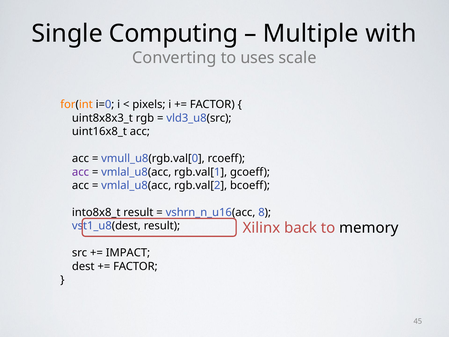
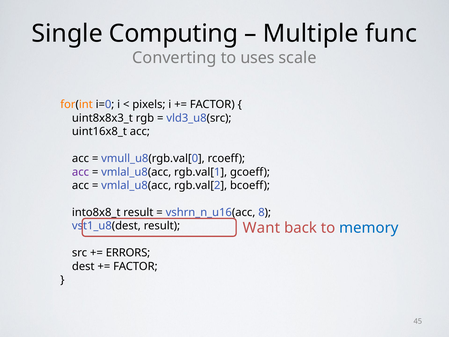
with: with -> func (391, 34)
Xilinx: Xilinx -> Want (261, 228)
memory colour: black -> blue (369, 228)
IMPACT: IMPACT -> ERRORS (128, 253)
